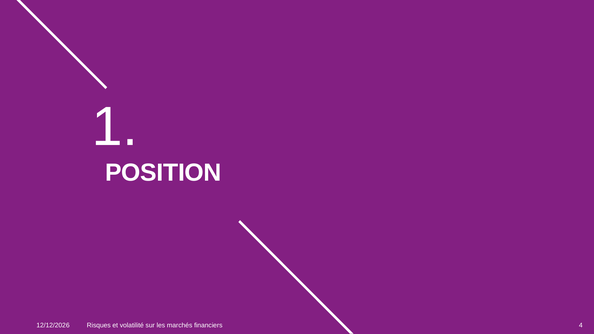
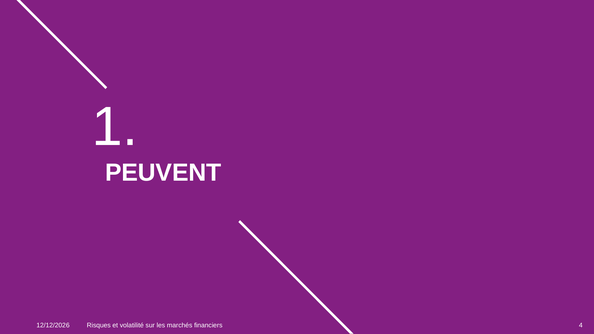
POSITION: POSITION -> PEUVENT (163, 173)
